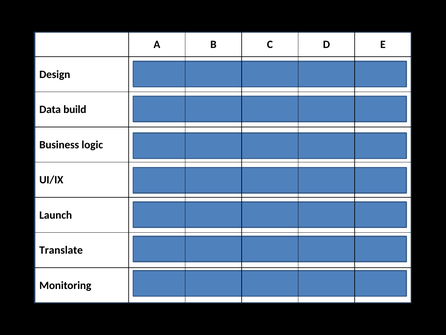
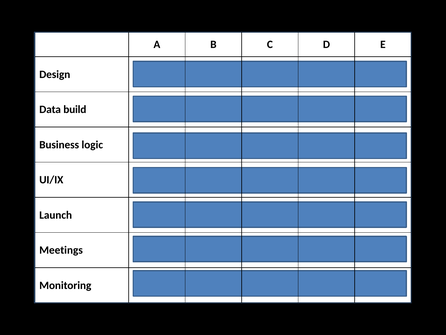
Translate: Translate -> Meetings (61, 250)
